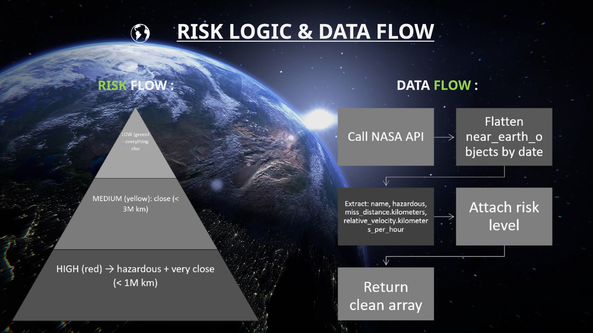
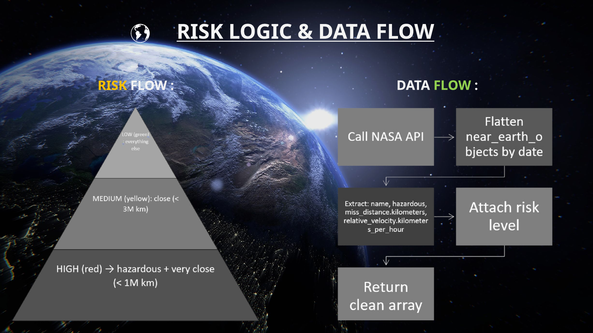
RISK colour: light green -> yellow (112, 86)
